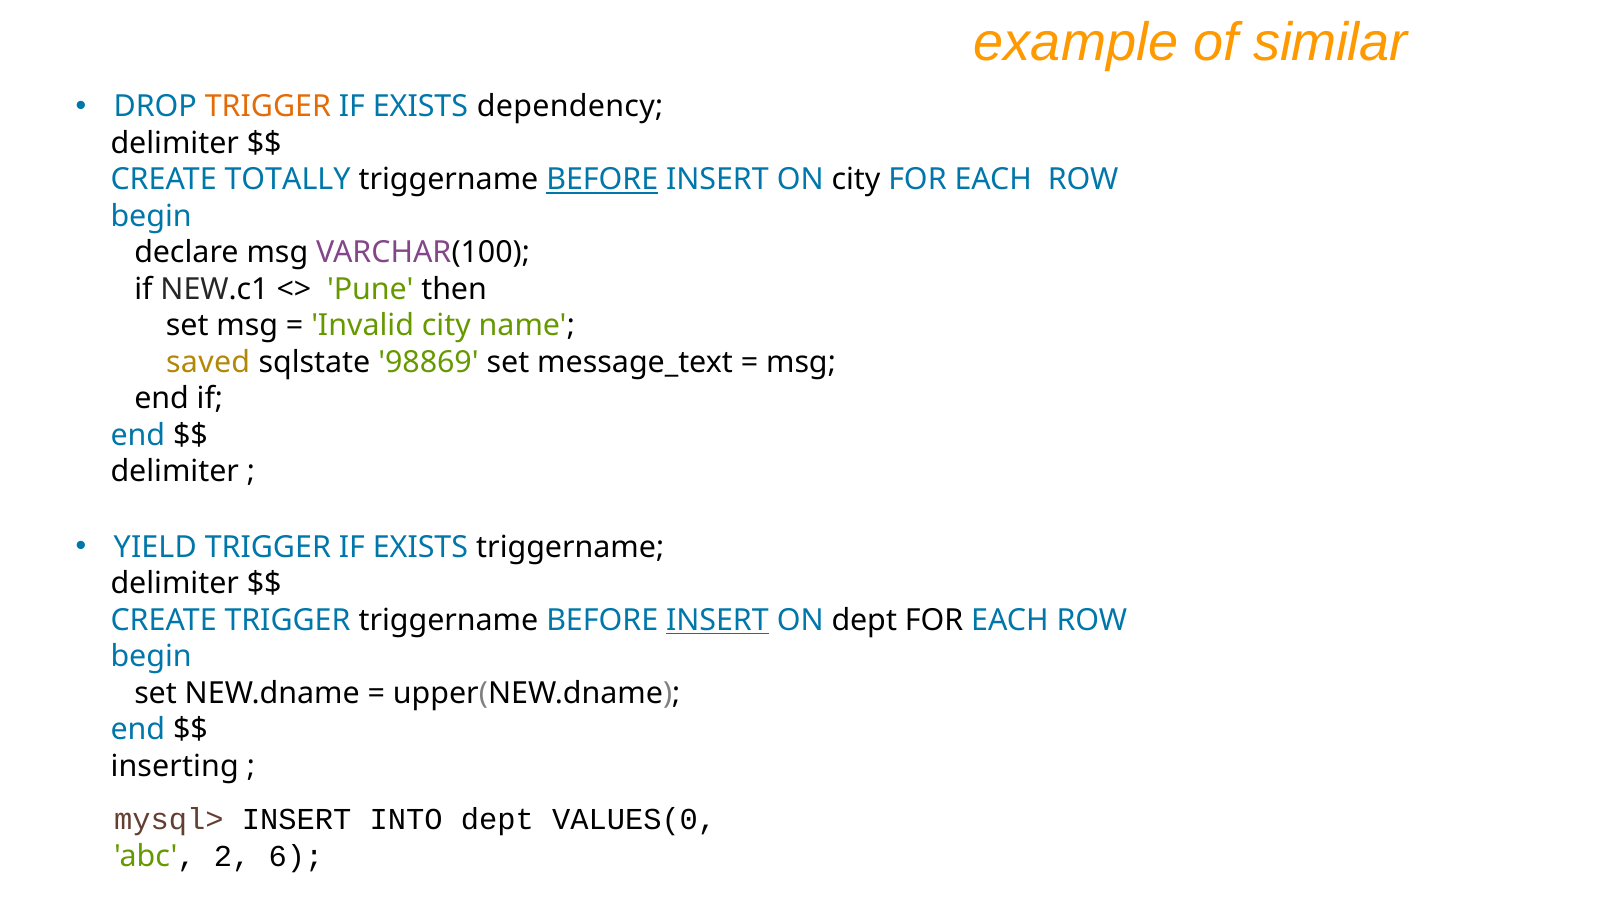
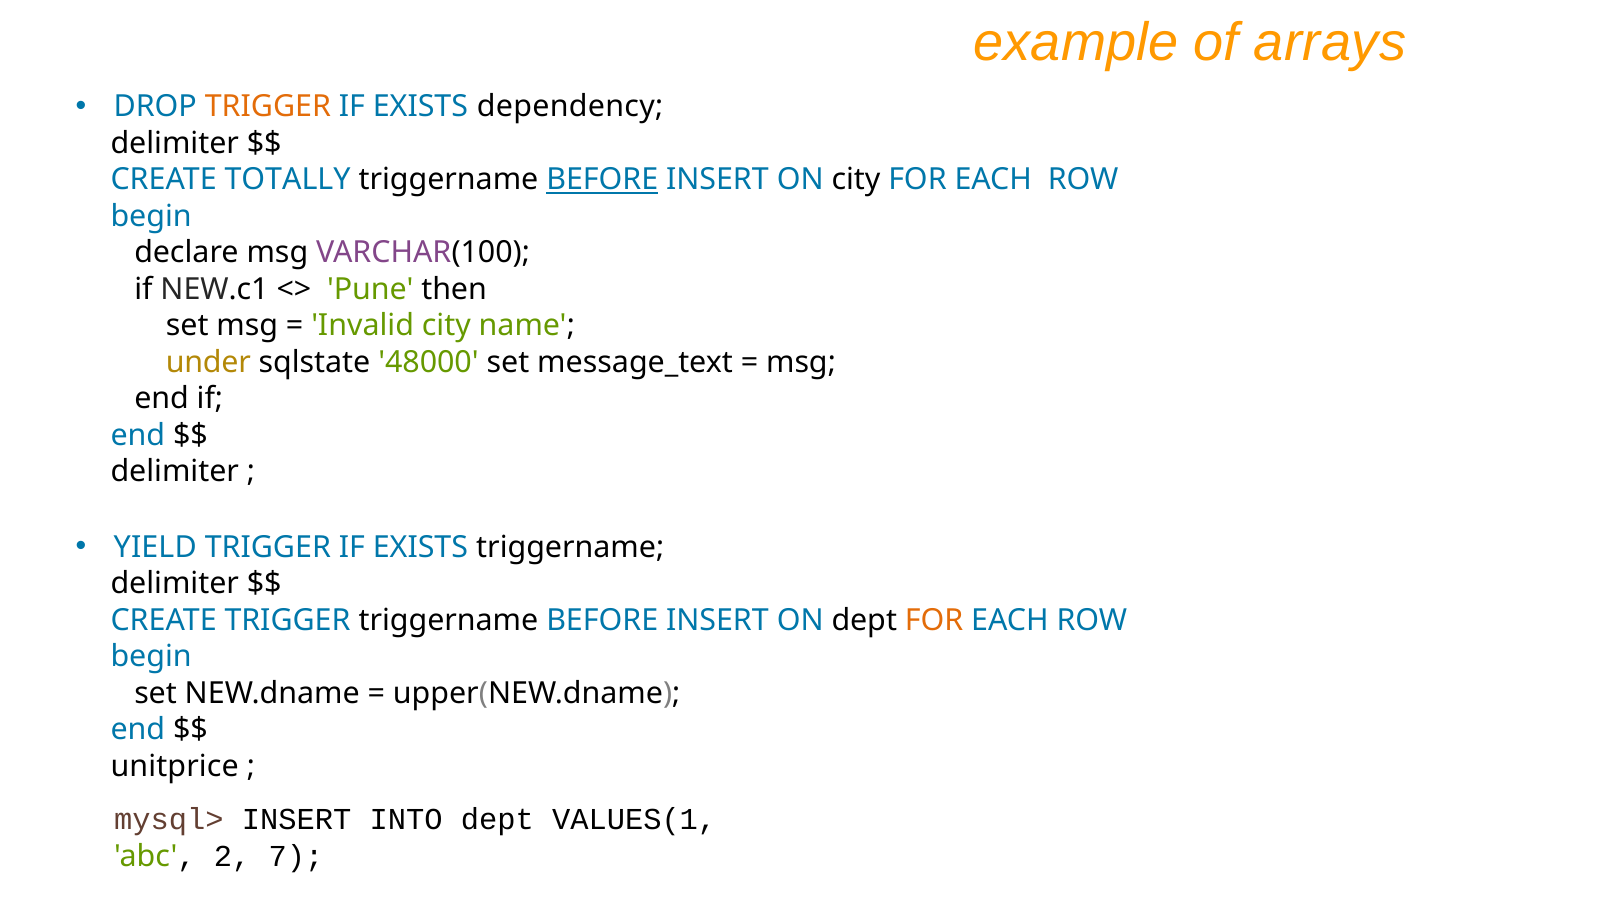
similar: similar -> arrays (1330, 42)
saved: saved -> under (208, 362)
98869: 98869 -> 48000 (428, 362)
INSERT underline: present -> none (717, 621)
FOR colour: black -> orange (934, 621)
inserting: inserting -> unitprice (175, 767)
VALUES(0: VALUES(0 -> VALUES(1 (634, 820)
6: 6 -> 7 (296, 856)
